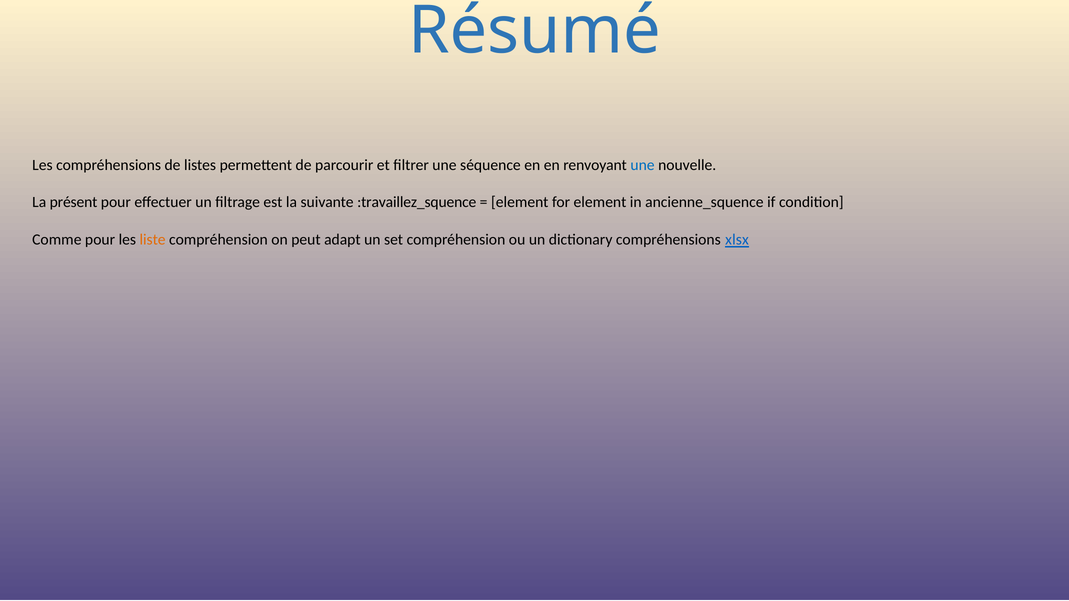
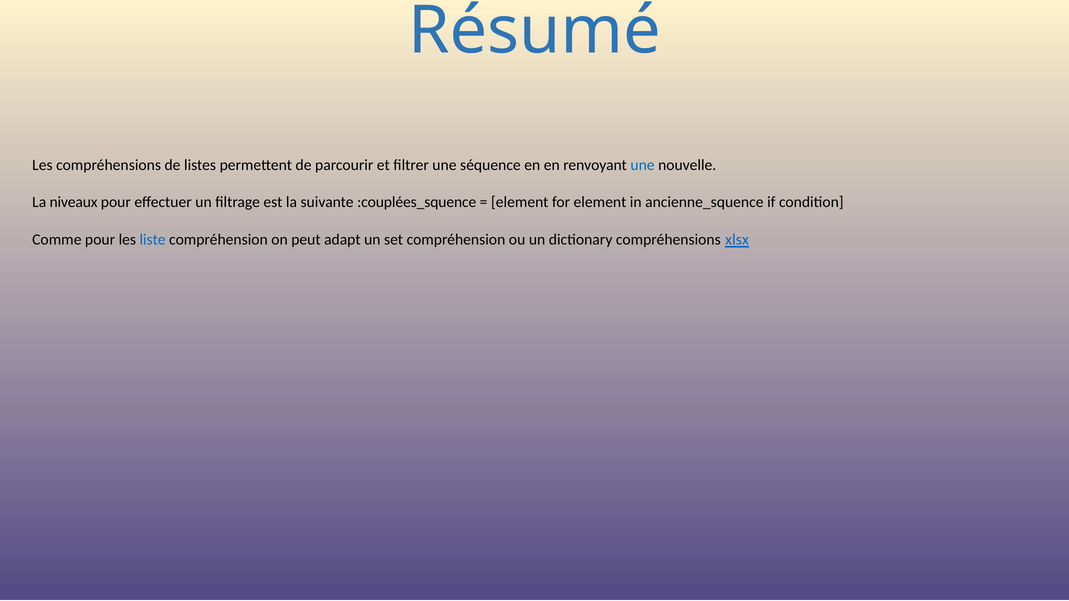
présent: présent -> niveaux (74, 202)
:travaillez_squence: :travaillez_squence -> :couplées_squence (417, 202)
liste colour: orange -> blue (153, 240)
